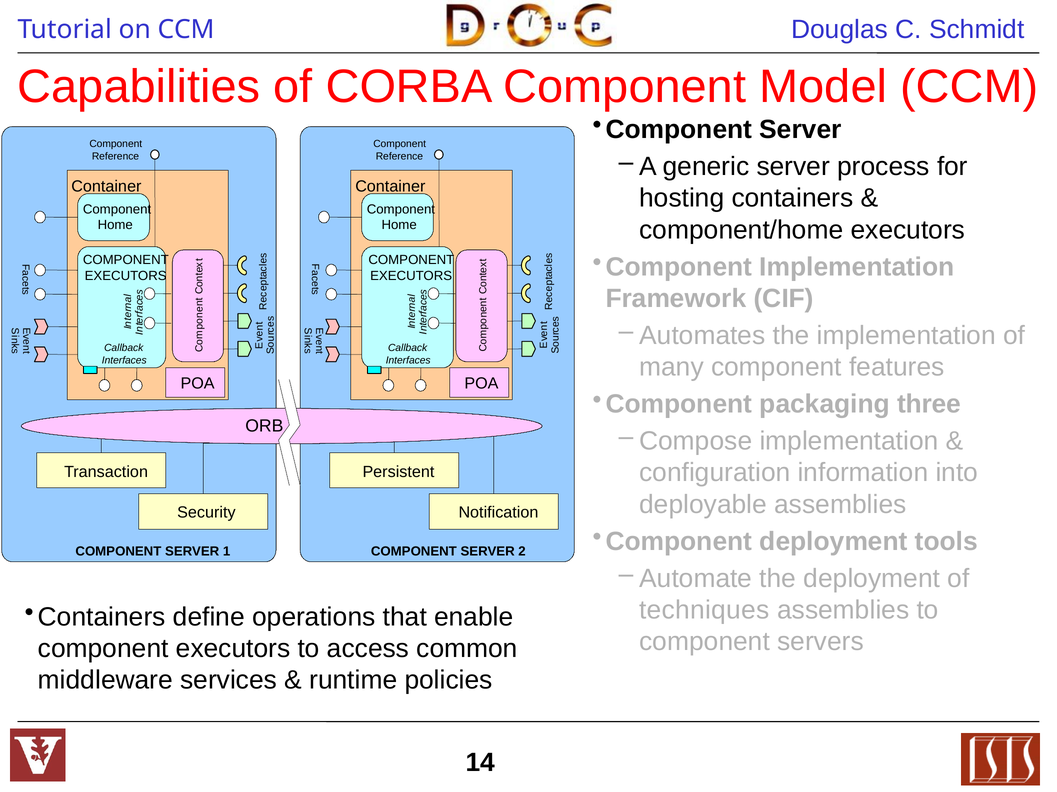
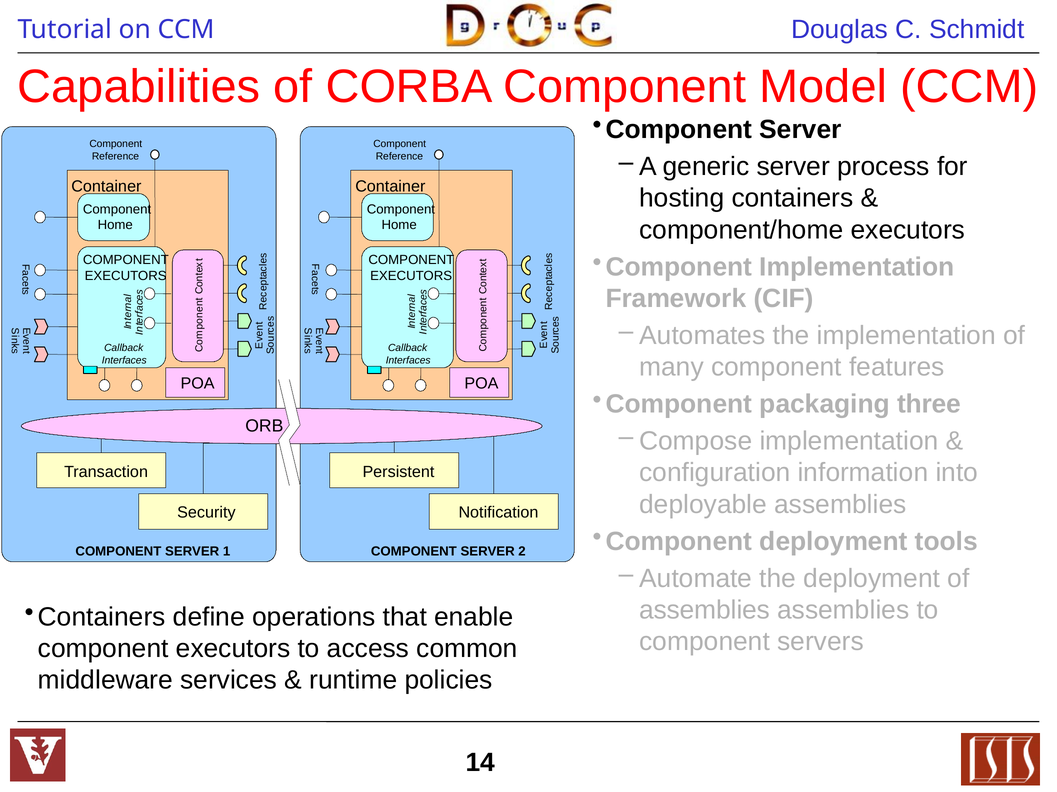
techniques: techniques -> assemblies (705, 611)
